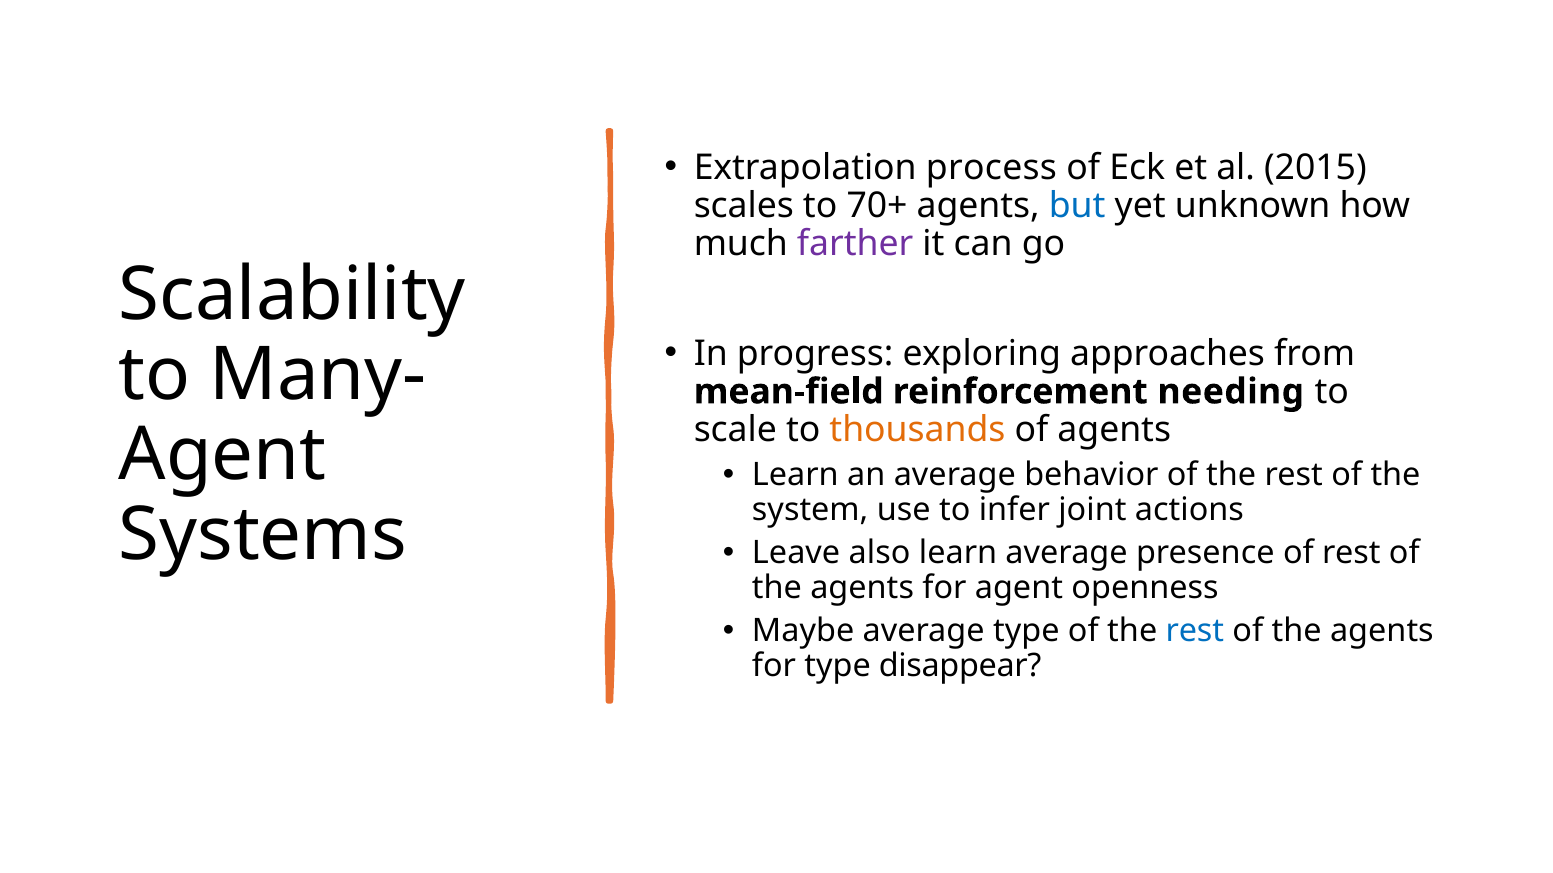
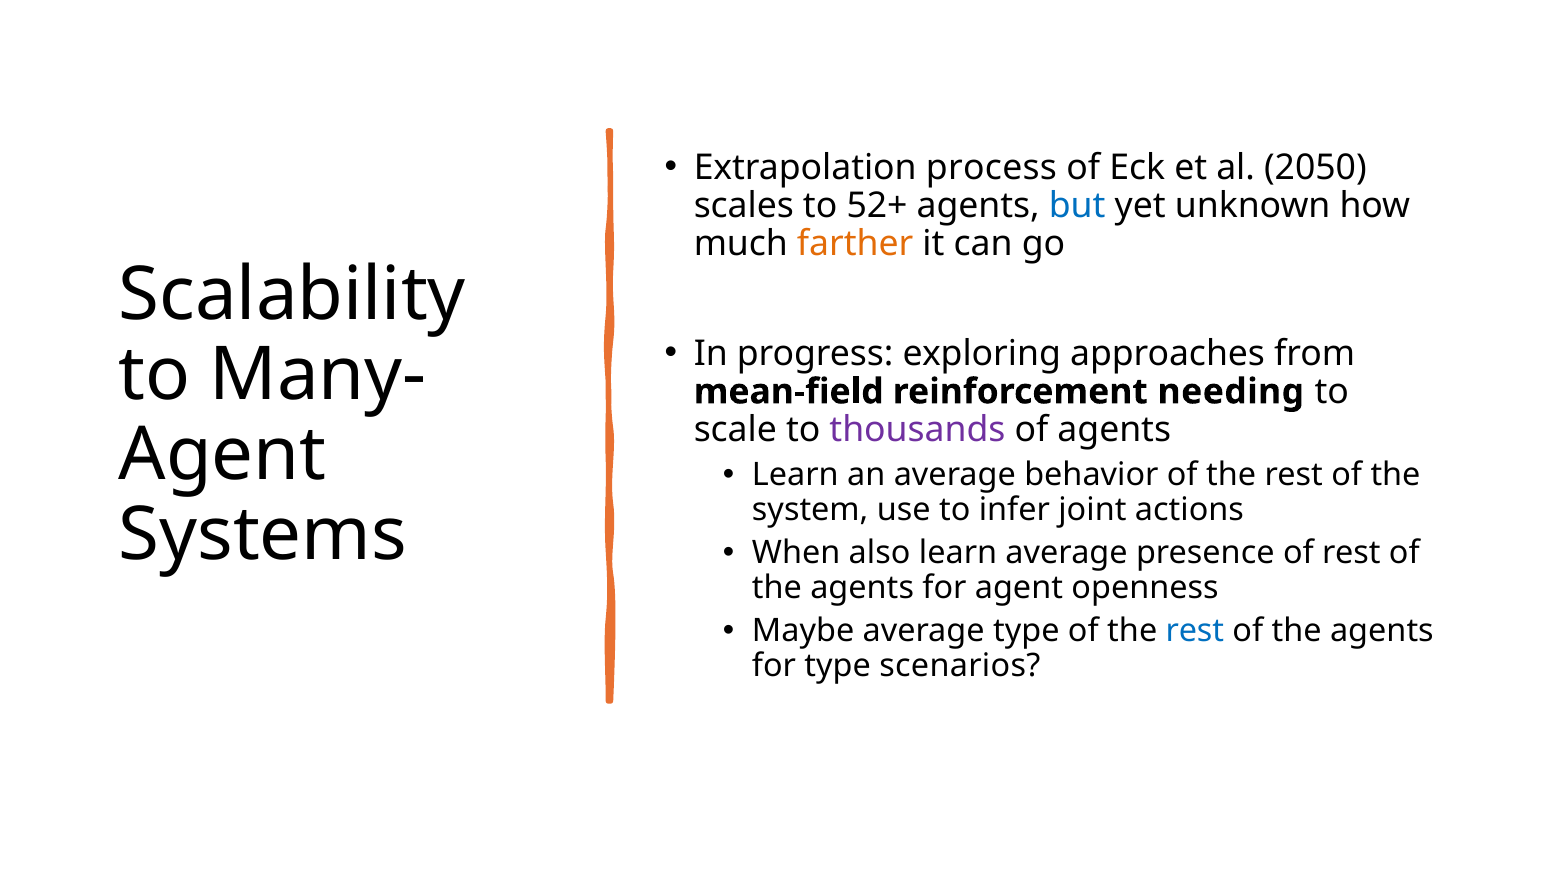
2015: 2015 -> 2050 (1315, 168)
70+: 70+ -> 52+ (877, 206)
farther colour: purple -> orange (855, 244)
thousands colour: orange -> purple (917, 430)
Leave: Leave -> When (796, 553)
disappear: disappear -> scenarios (960, 666)
